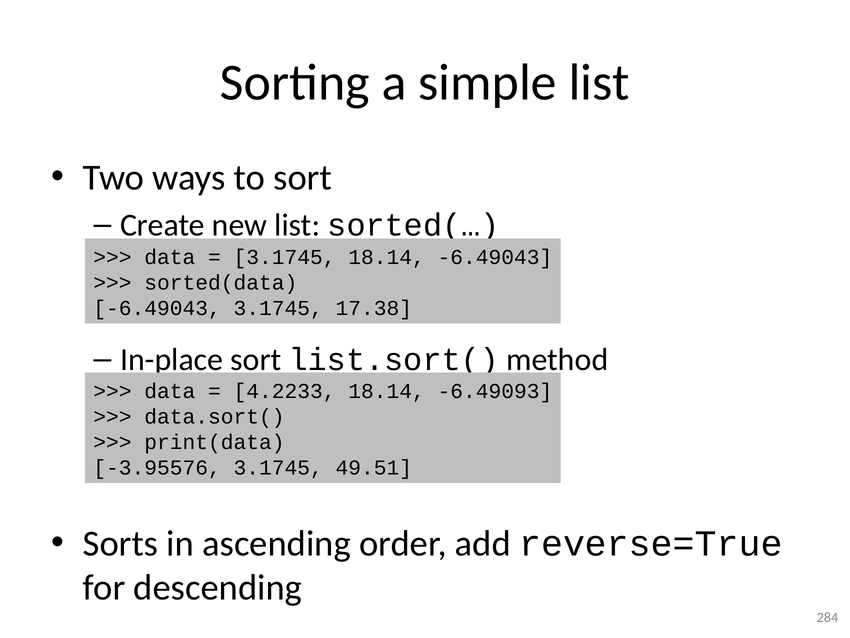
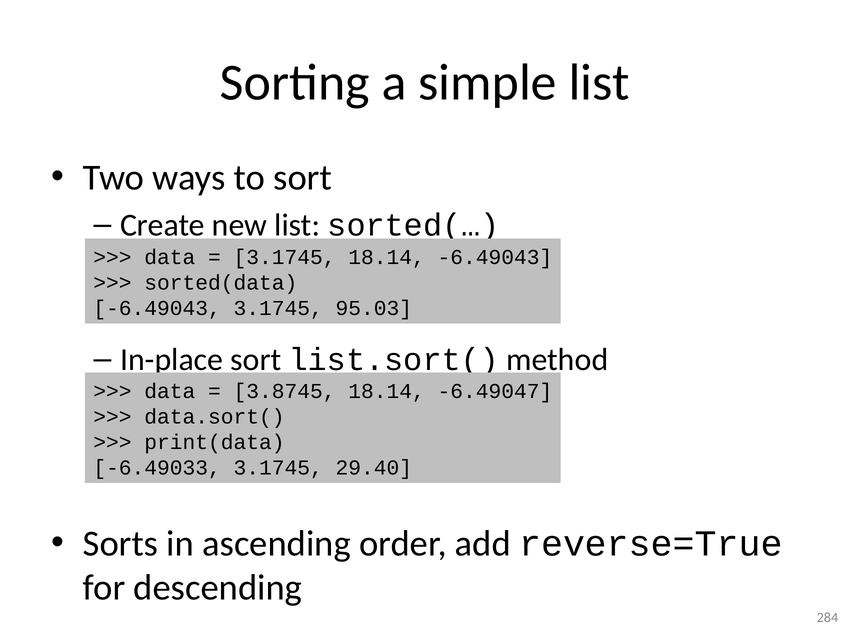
17.38: 17.38 -> 95.03 (374, 308)
4.2233: 4.2233 -> 3.8745 (285, 391)
-6.49093: -6.49093 -> -6.49047 (495, 391)
-3.95576: -3.95576 -> -6.49033 (157, 467)
49.51: 49.51 -> 29.40 (374, 467)
